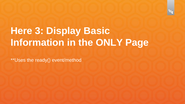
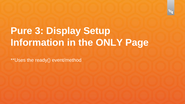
Here: Here -> Pure (21, 31)
Basic: Basic -> Setup (97, 31)
